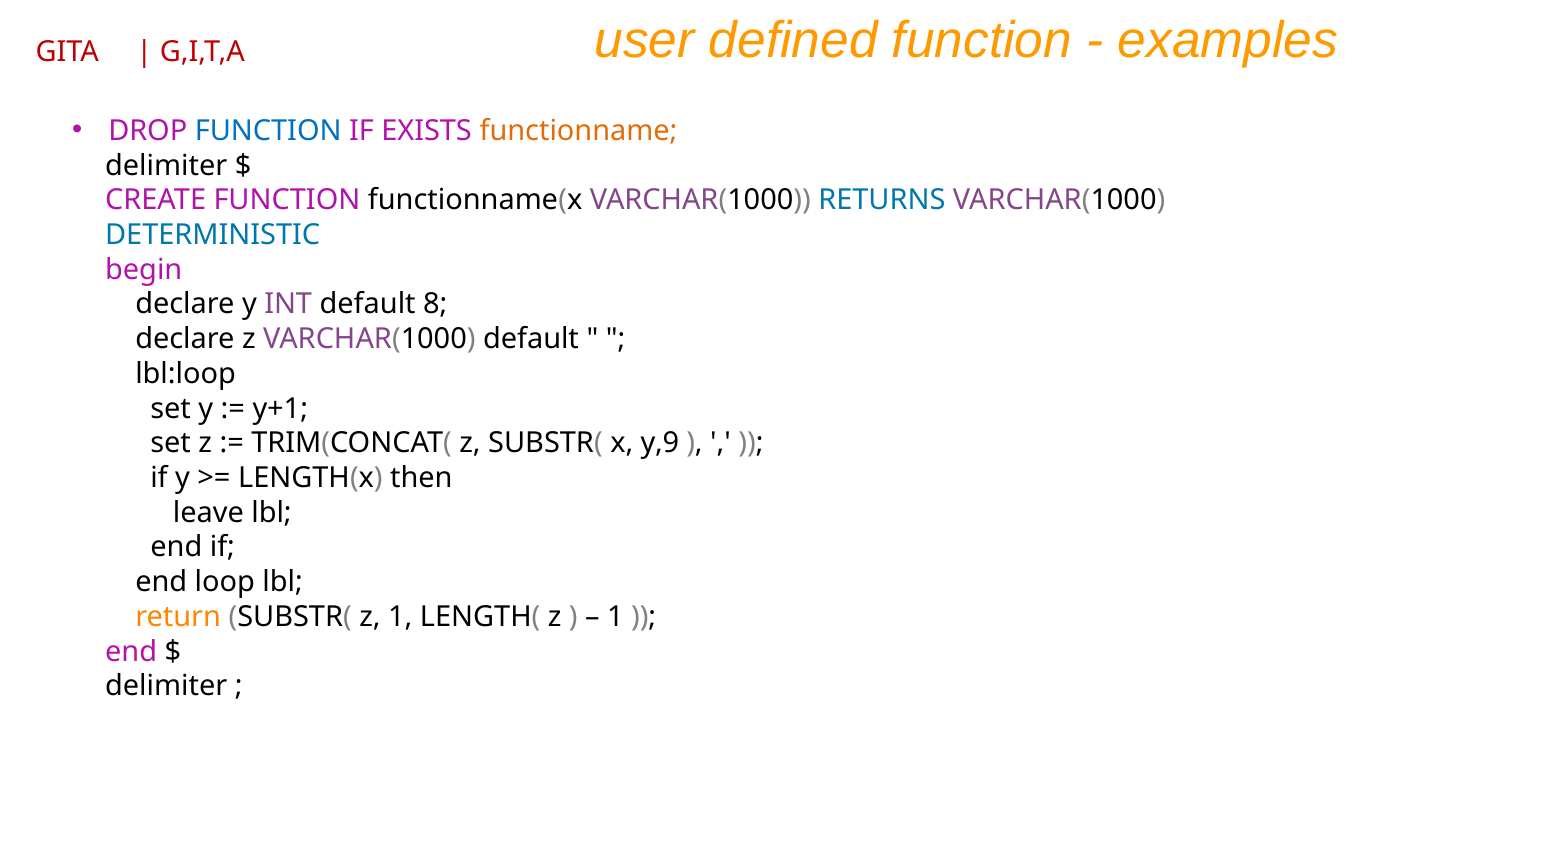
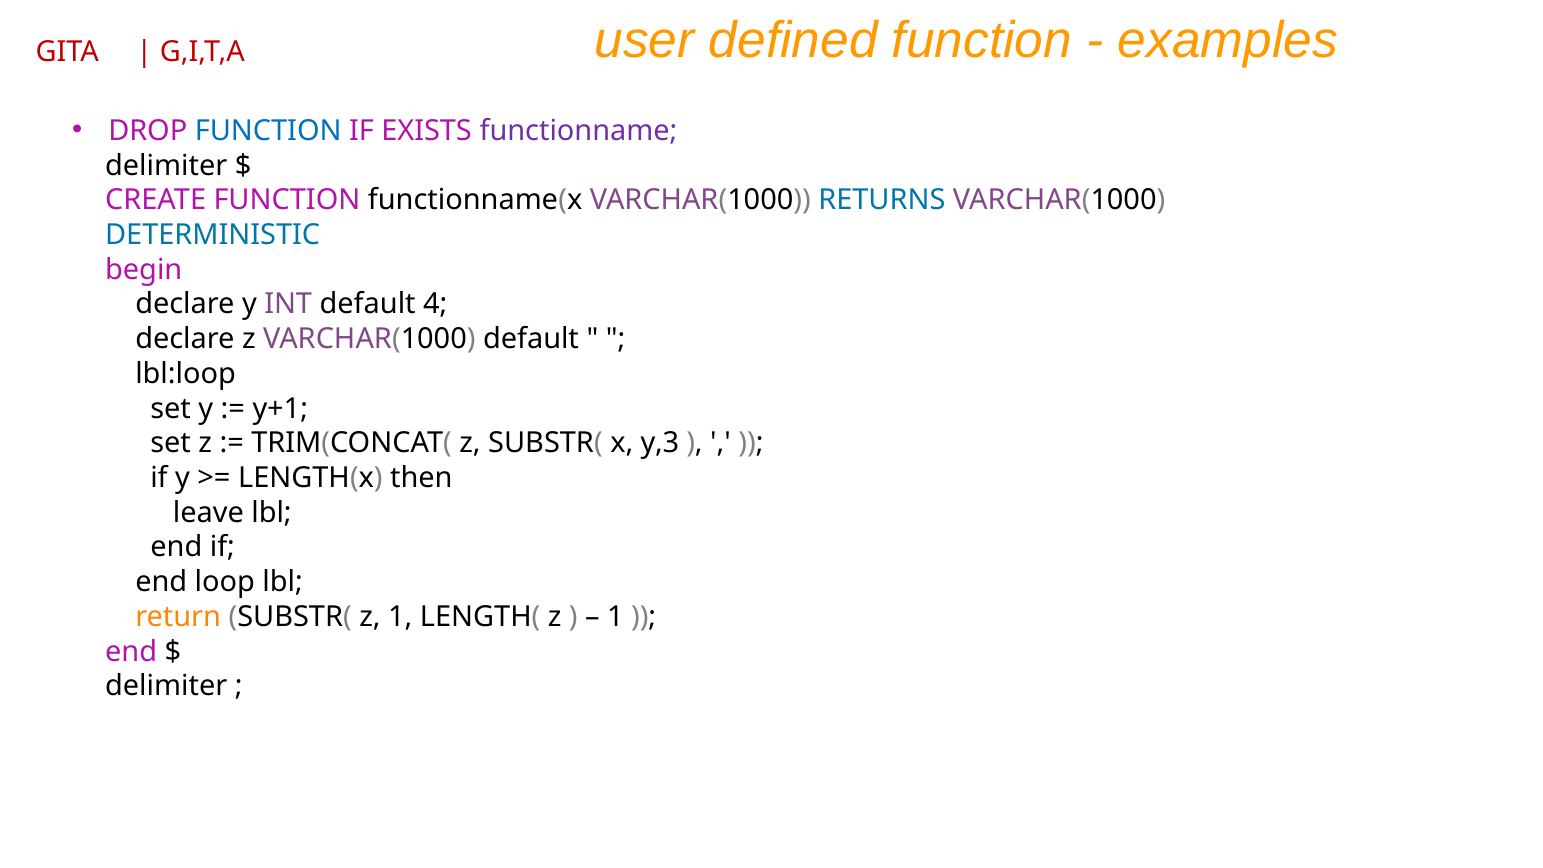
functionname colour: orange -> purple (579, 131)
8: 8 -> 4 (435, 304)
y,9: y,9 -> y,3 (660, 443)
